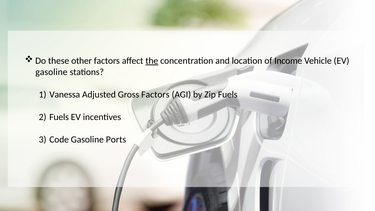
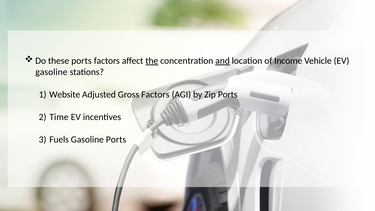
these other: other -> ports (81, 61)
and underline: none -> present (223, 61)
Vanessa: Vanessa -> Website (65, 95)
Zip Fuels: Fuels -> Ports (228, 95)
Fuels: Fuels -> Time (59, 117)
Code: Code -> Fuels (59, 140)
